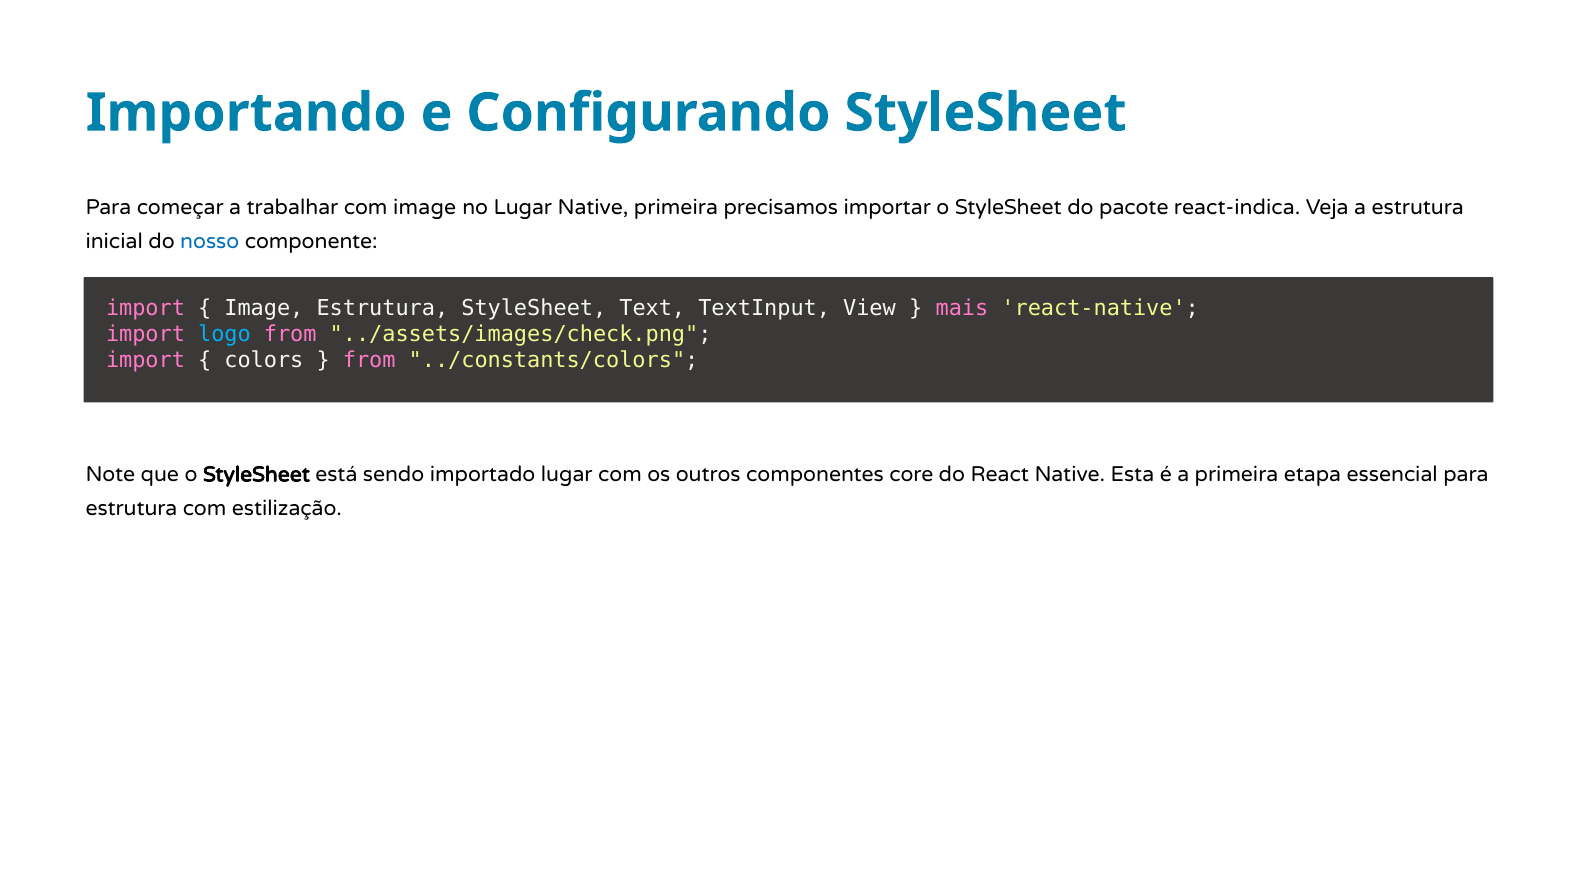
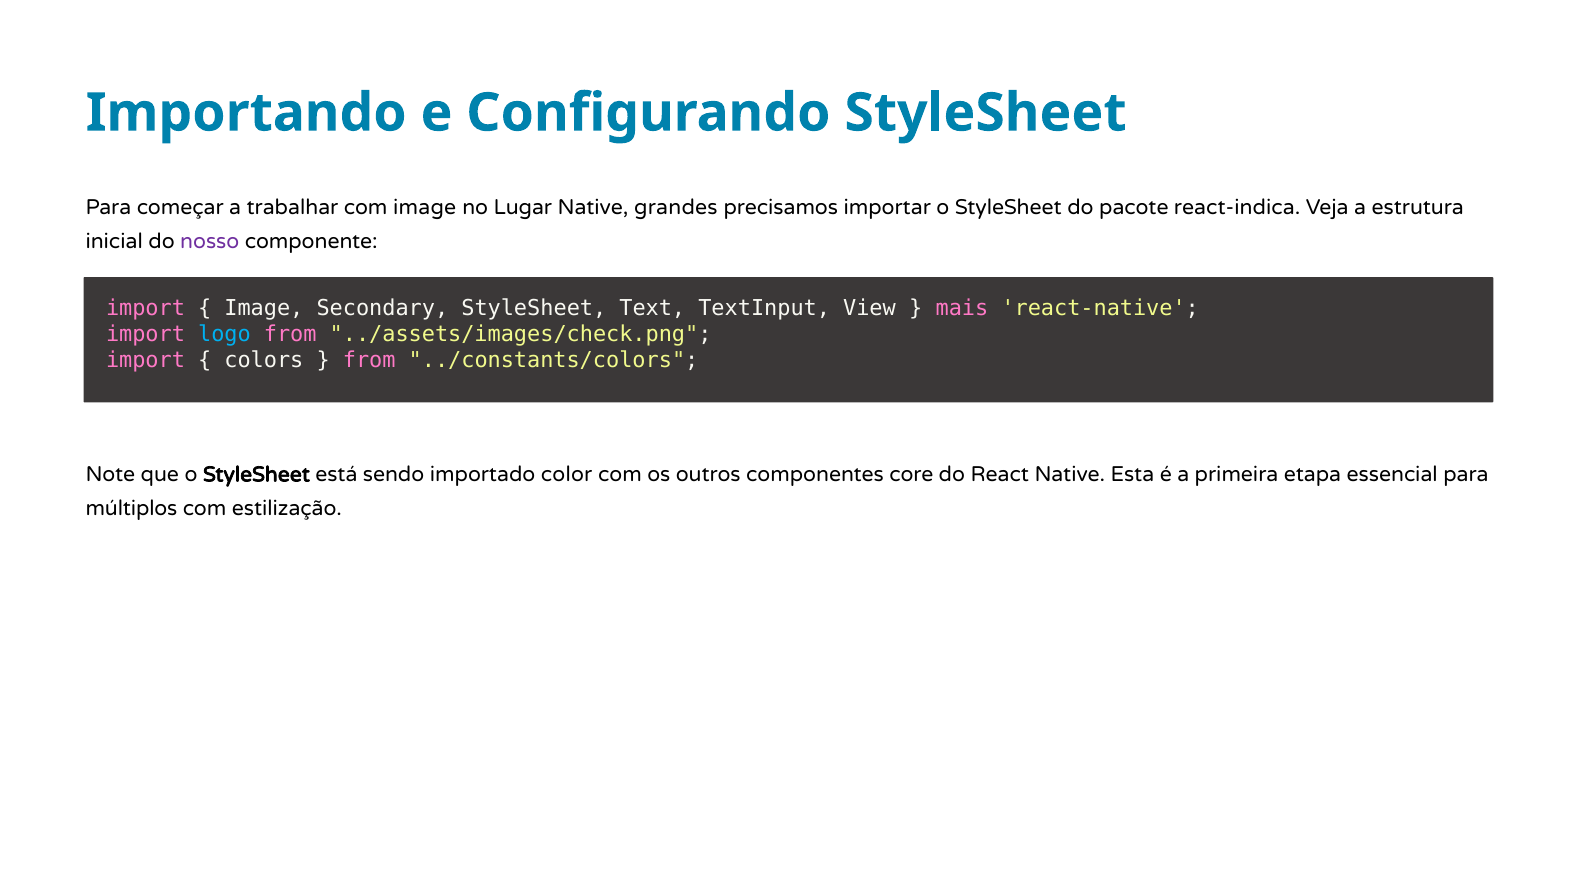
Native primeira: primeira -> grandes (676, 208)
nosso colour: blue -> purple (210, 242)
Image Estrutura: Estrutura -> Secondary (382, 308)
importado lugar: lugar -> color (567, 474)
estrutura: estrutura -> múltiplos (132, 509)
